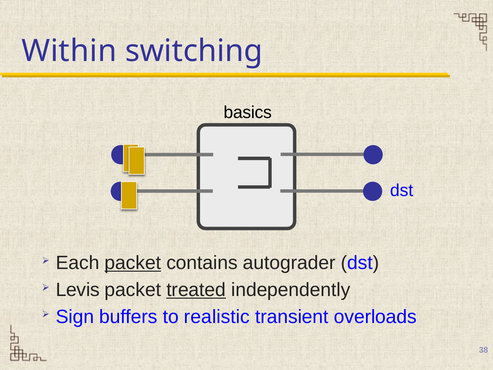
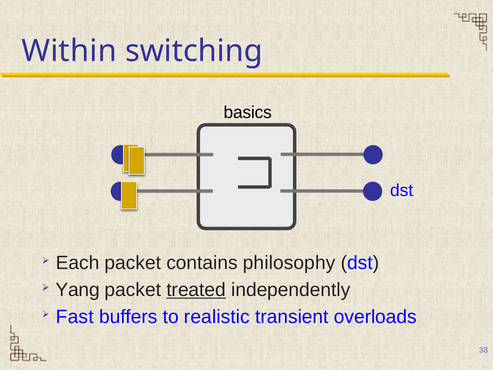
packet underline: present -> none (133, 263)
autograder: autograder -> philosophy (289, 263)
Levis: Levis -> Yang (78, 290)
Sign: Sign -> Fast (75, 317)
